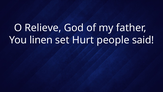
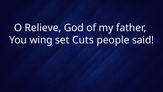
linen: linen -> wing (41, 40)
Hurt: Hurt -> Cuts (83, 40)
